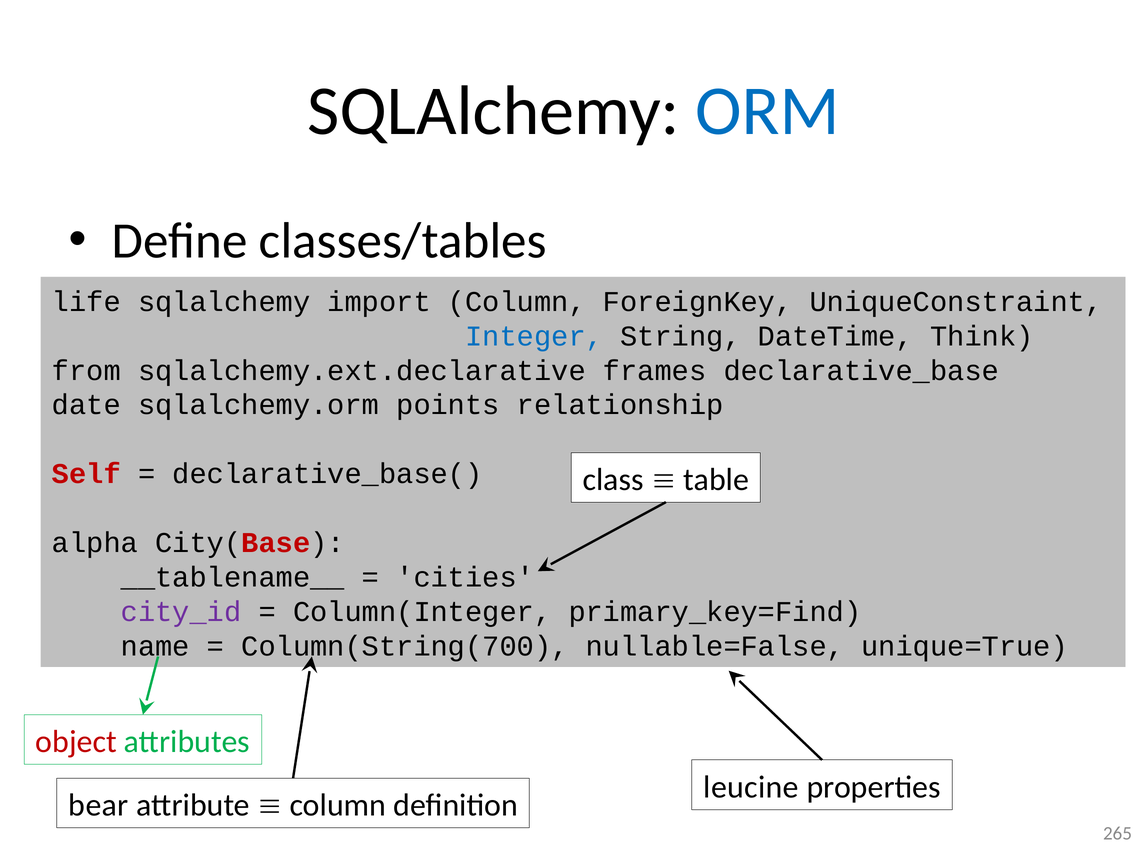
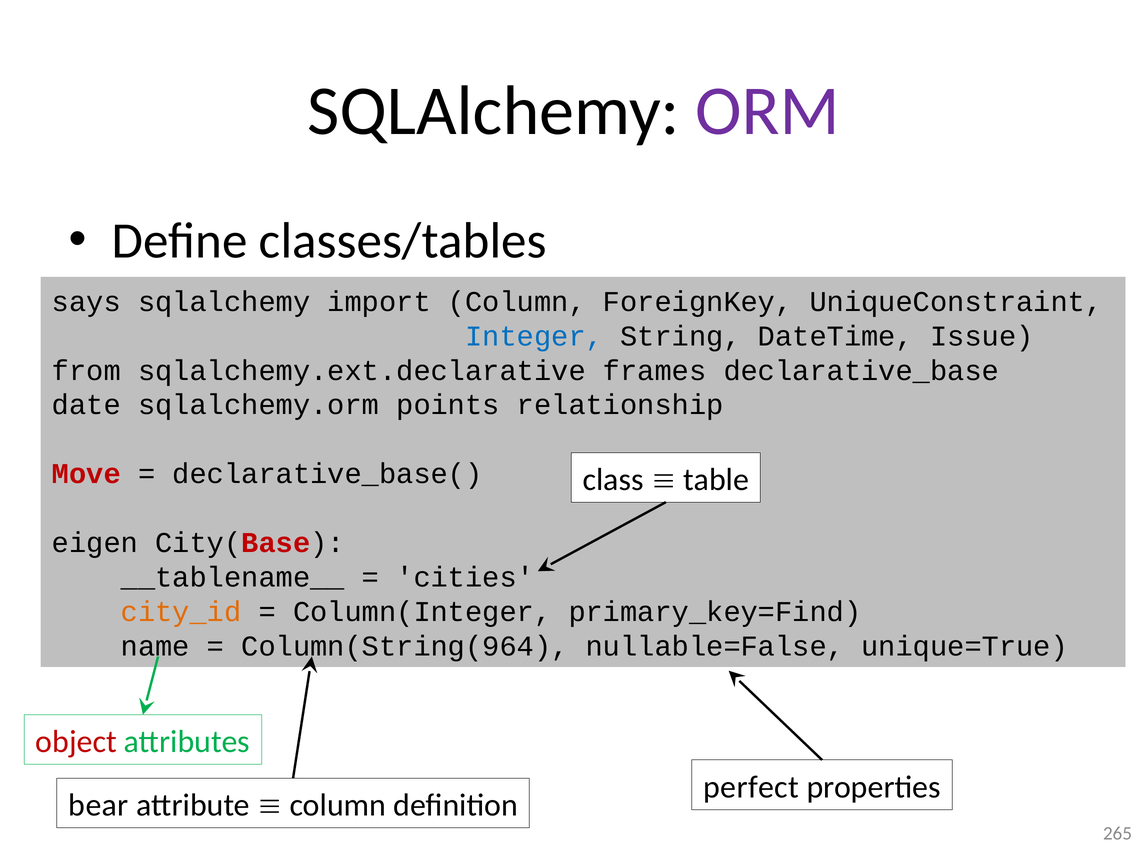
ORM colour: blue -> purple (767, 111)
life: life -> says (86, 302)
Think: Think -> Issue (982, 336)
Self: Self -> Move (86, 474)
alpha: alpha -> eigen (95, 543)
city_id colour: purple -> orange (181, 612)
Column(String(700: Column(String(700 -> Column(String(964 (405, 646)
leucine: leucine -> perfect (751, 787)
